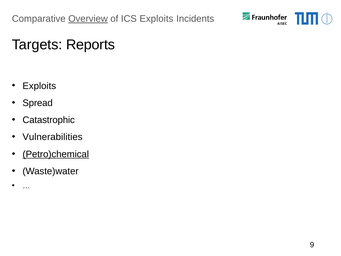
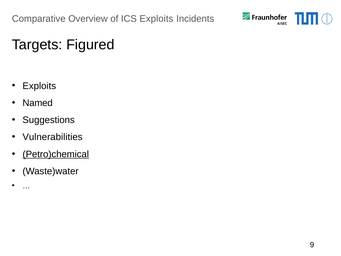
Overview underline: present -> none (88, 19)
Reports: Reports -> Figured (90, 45)
Spread: Spread -> Named (38, 103)
Catastrophic: Catastrophic -> Suggestions (49, 120)
